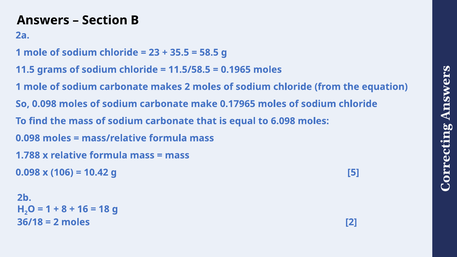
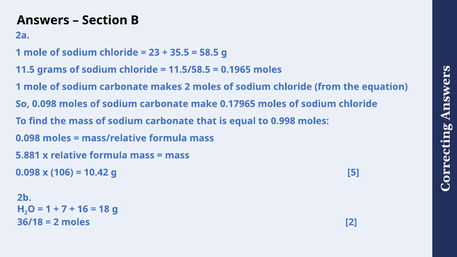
6.098: 6.098 -> 0.998 (283, 121)
1.788: 1.788 -> 5.881 (28, 155)
8: 8 -> 7 (64, 209)
